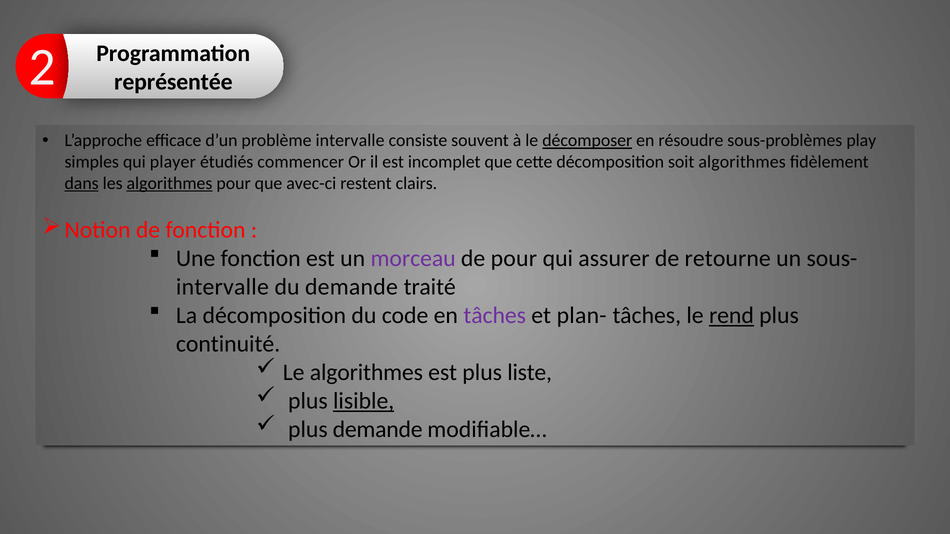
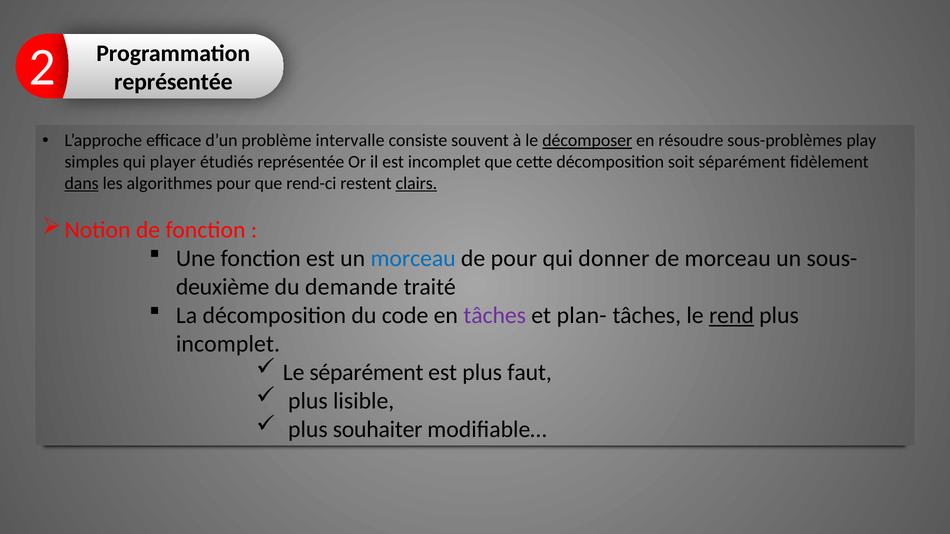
étudiés commencer: commencer -> représentée (301, 162)
soit algorithmes: algorithmes -> séparément (742, 162)
algorithmes underline: present -> none (169, 183)
avec-ci: avec-ci -> rend-ci (311, 183)
clairs underline: none -> present (416, 183)
morceau colour: purple -> blue (413, 259)
assurer: assurer -> donner (614, 259)
de retourne: retourne -> morceau (728, 259)
intervalle: intervalle -> deuxième (223, 287)
continuité: continuité -> incomplet (228, 344)
Le algorithmes: algorithmes -> séparément (366, 373)
liste: liste -> faut (530, 373)
lisible underline: present -> none (364, 401)
plus demande: demande -> souhaiter (378, 430)
